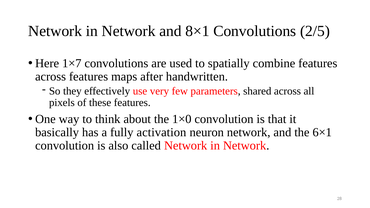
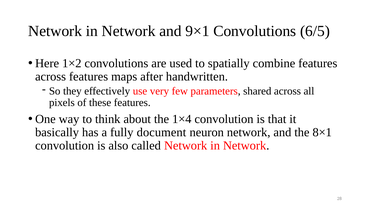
8×1: 8×1 -> 9×1 (197, 31)
2/5: 2/5 -> 6/5 (315, 31)
1×7: 1×7 -> 1×2 (72, 63)
1×0: 1×0 -> 1×4 (182, 119)
activation: activation -> document (161, 132)
6×1: 6×1 -> 8×1 (322, 132)
